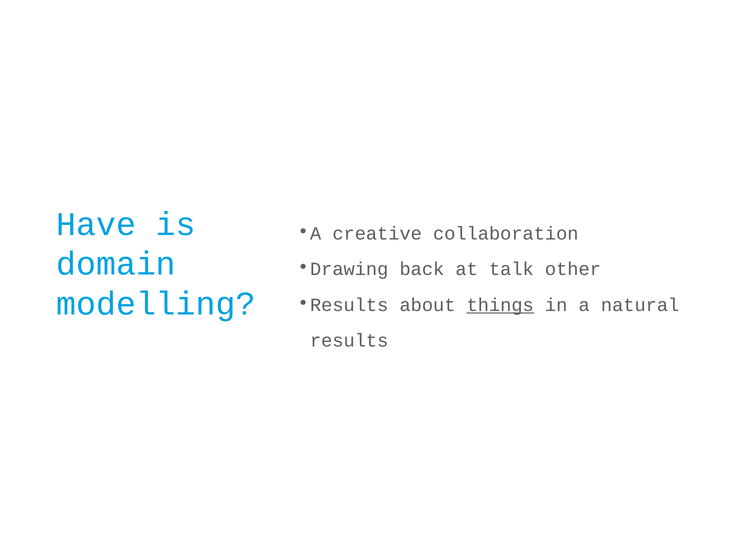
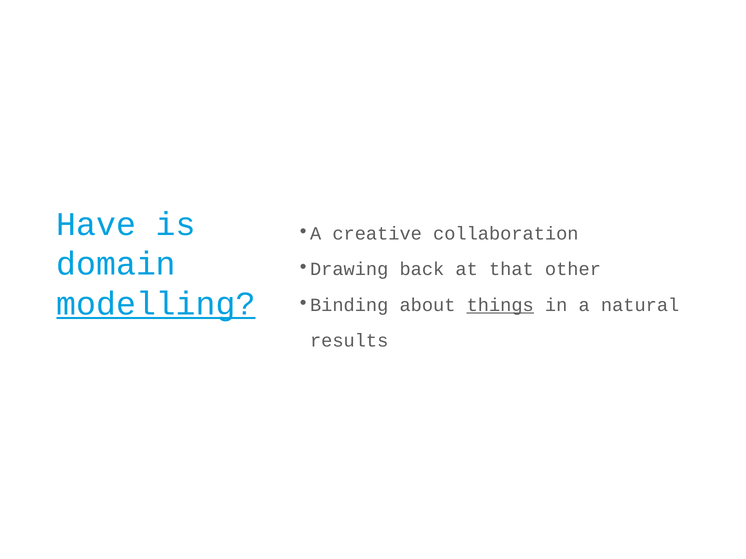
talk: talk -> that (511, 269)
modelling underline: none -> present (156, 304)
Results: Results -> Binding (349, 305)
